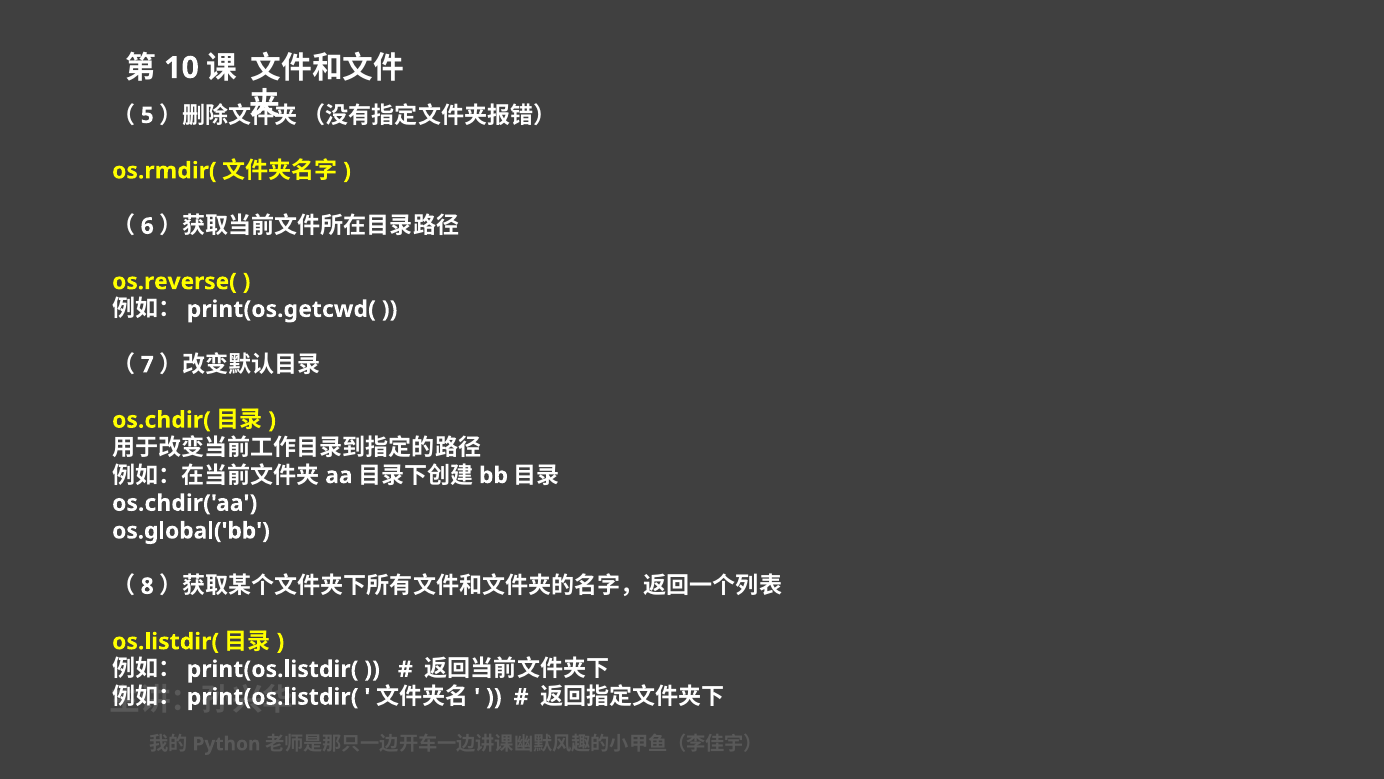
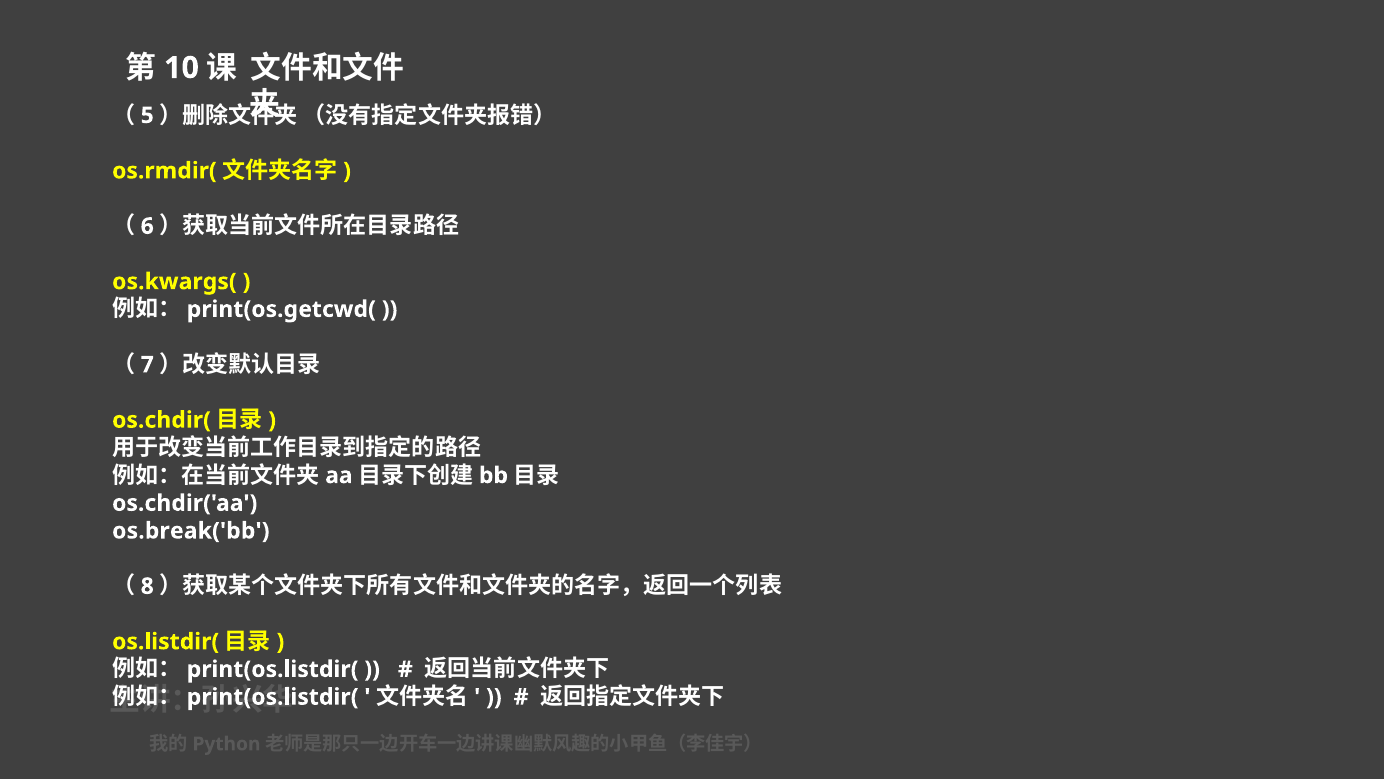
os.reverse(: os.reverse( -> os.kwargs( (174, 281)
os.global('bb: os.global('bb -> os.break('bb (191, 531)
